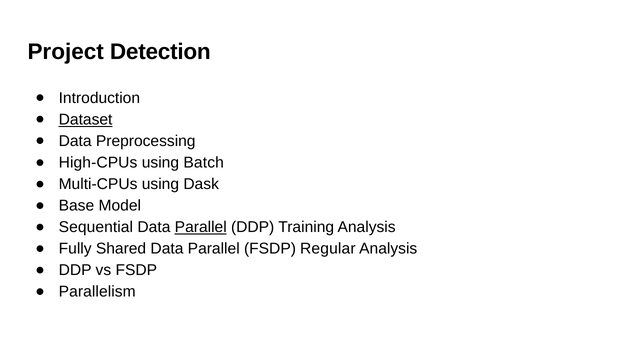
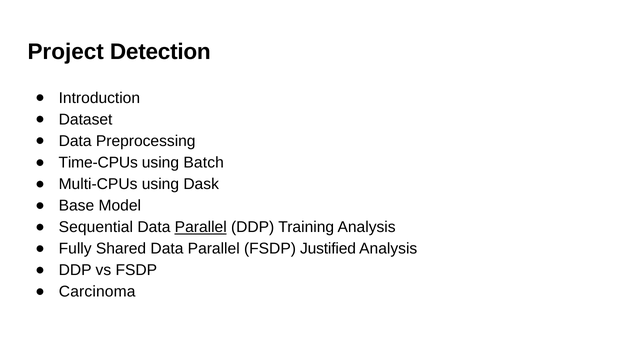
Dataset underline: present -> none (86, 120)
High-CPUs: High-CPUs -> Time-CPUs (98, 163)
Regular: Regular -> Justified (328, 249)
Parallelism: Parallelism -> Carcinoma (97, 292)
